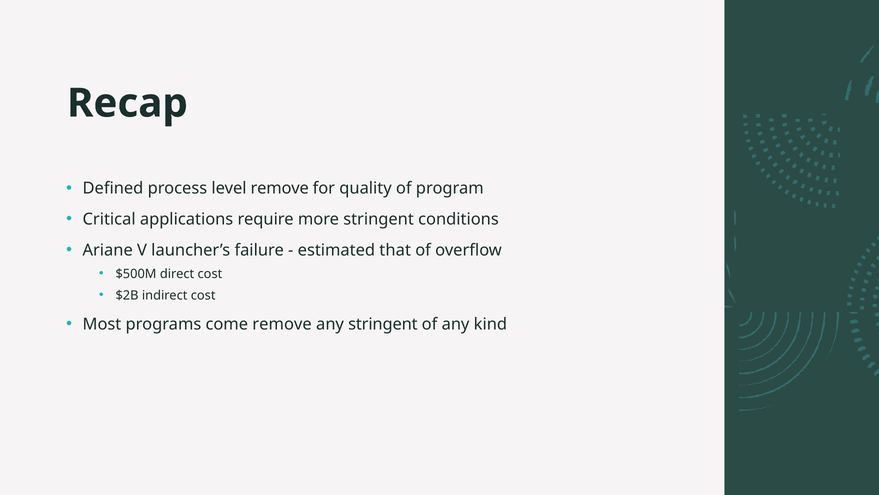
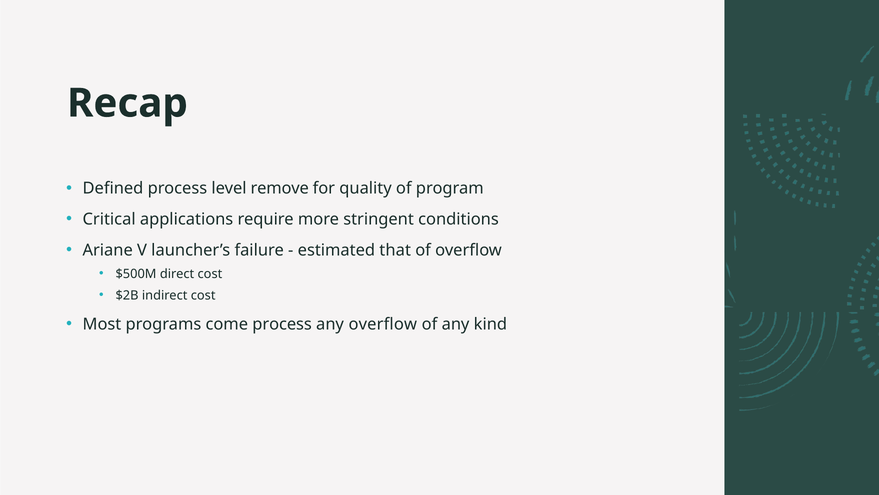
come remove: remove -> process (282, 324)
any stringent: stringent -> overflow (383, 324)
